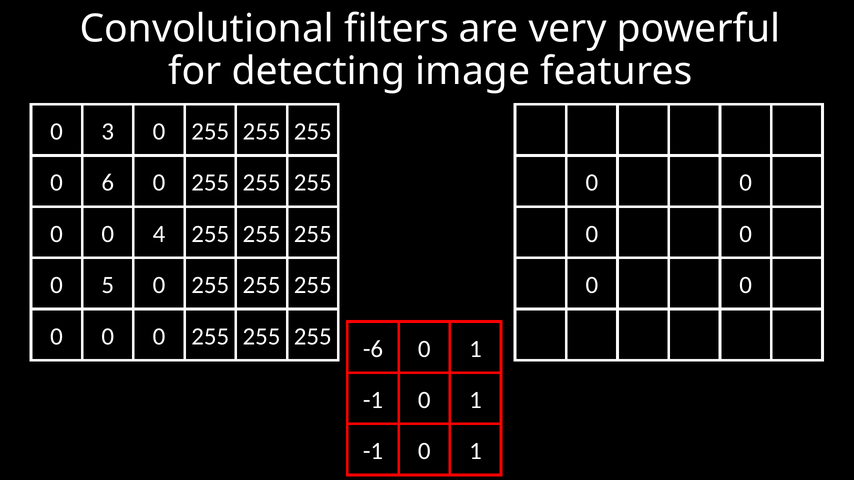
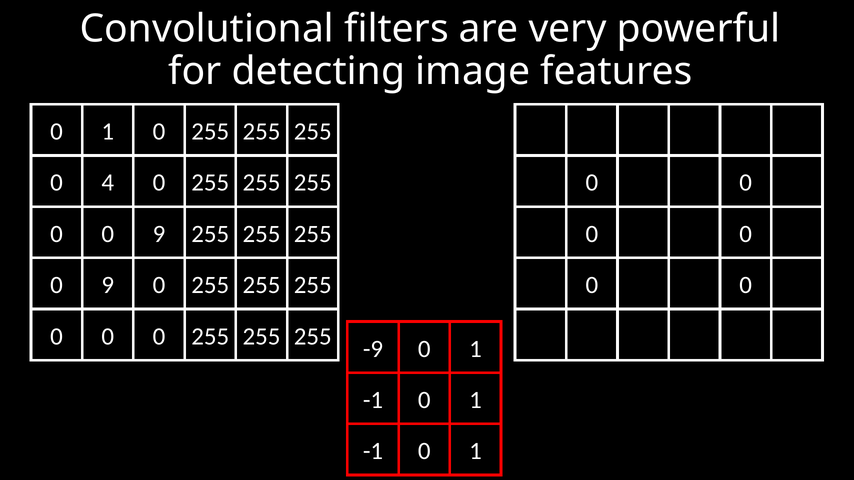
3: 3 -> 1 (108, 132)
6: 6 -> 4 (108, 183)
0 0 4: 4 -> 9 (159, 234)
5: 5 -> 9 (108, 285)
-6: -6 -> -9 (373, 349)
